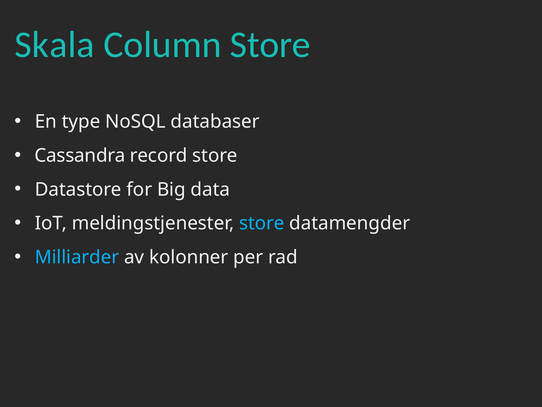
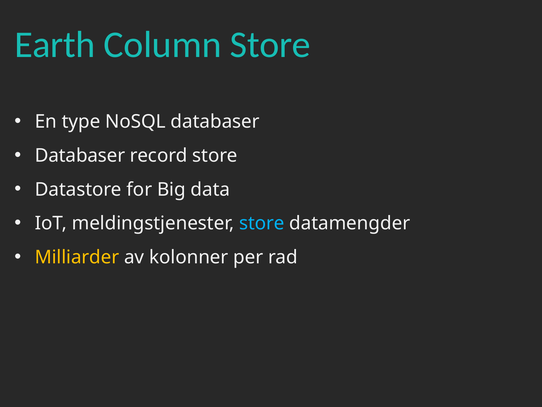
Skala: Skala -> Earth (55, 45)
Cassandra: Cassandra -> Databaser (80, 155)
Milliarder colour: light blue -> yellow (77, 257)
